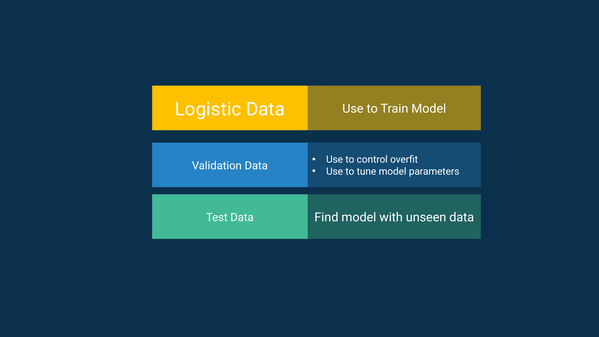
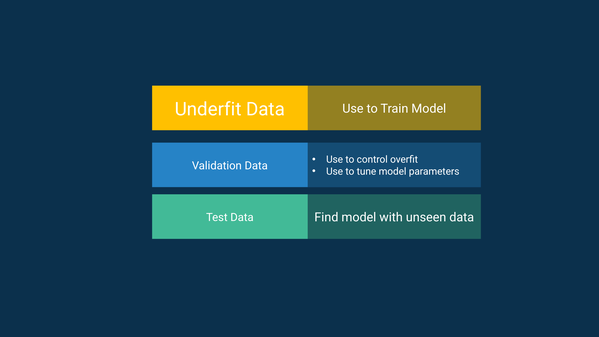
Logistic: Logistic -> Underfit (208, 109)
